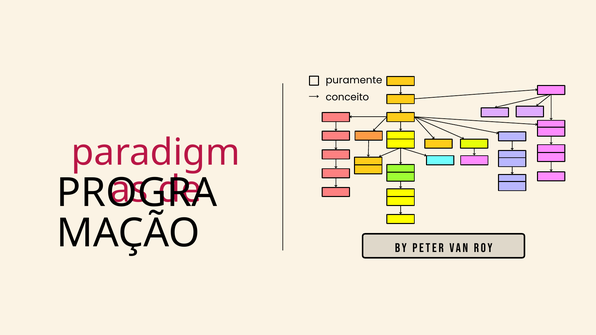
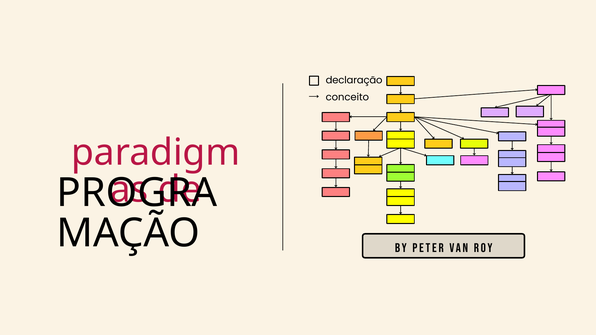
puramente: puramente -> declaração (354, 80)
